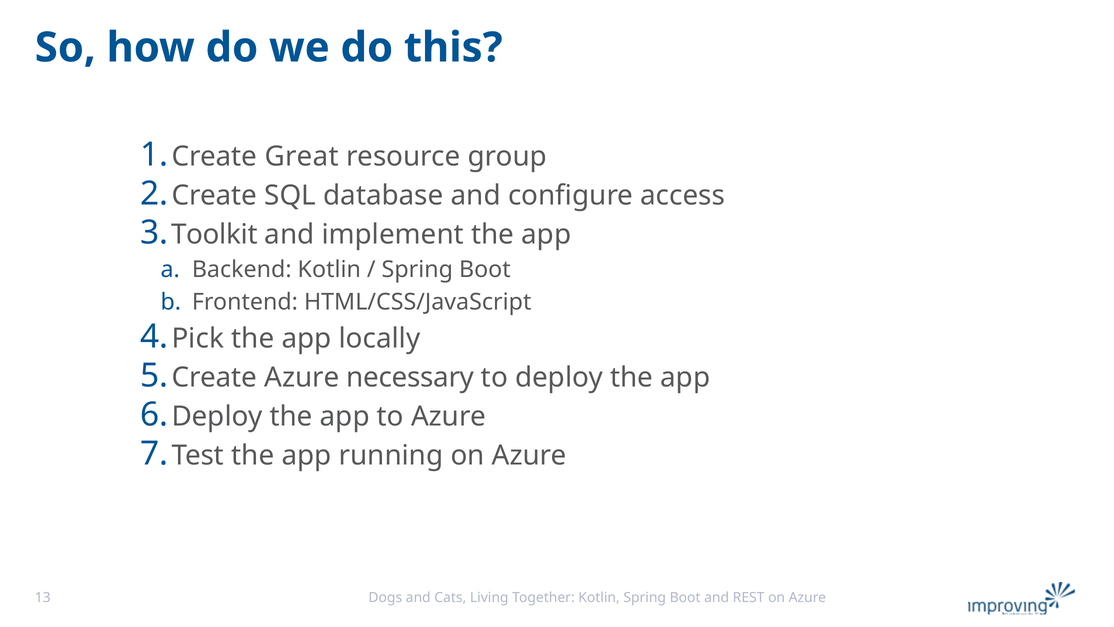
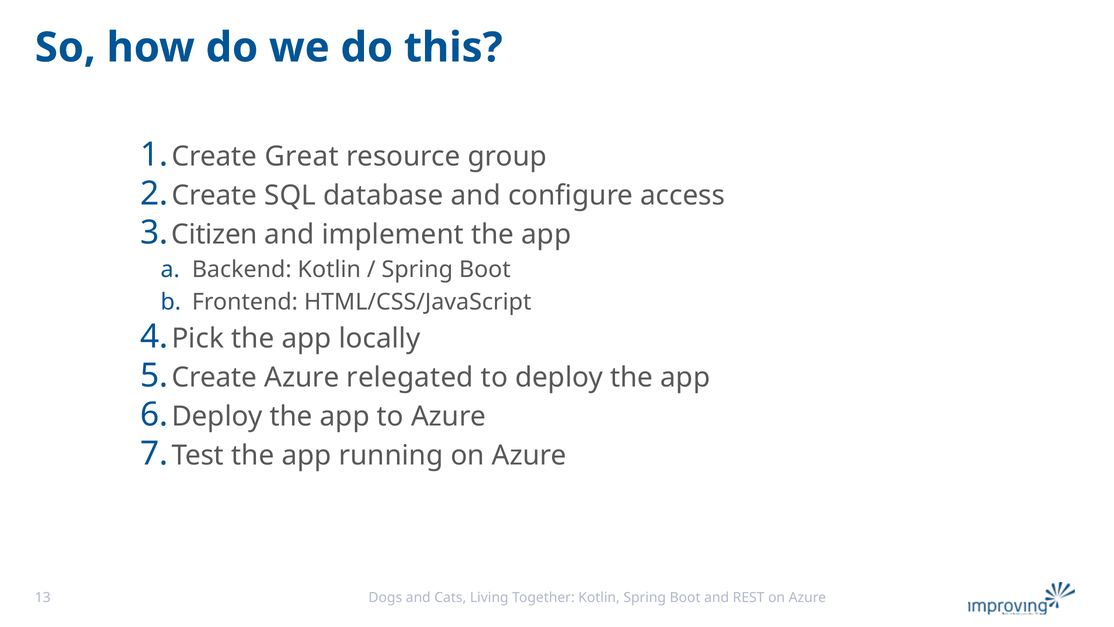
Toolkit: Toolkit -> Citizen (214, 234)
necessary: necessary -> relegated (410, 377)
